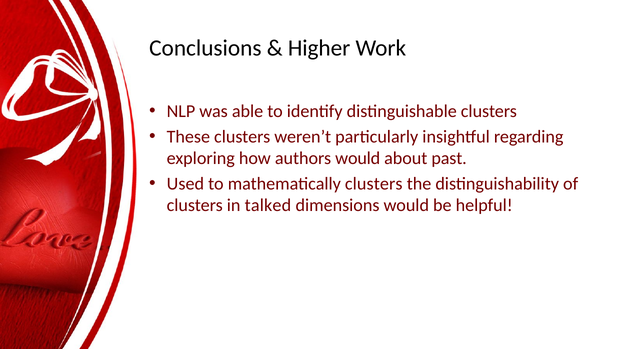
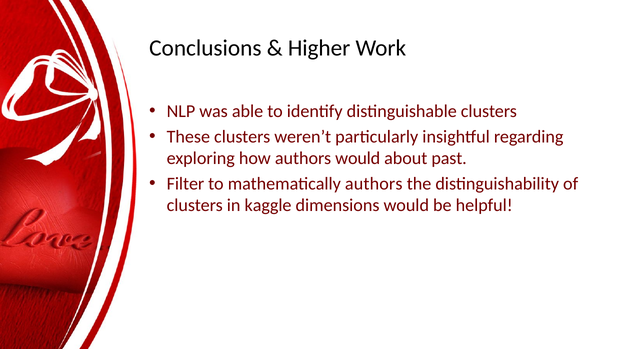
Used: Used -> Filter (185, 184)
mathematically clusters: clusters -> authors (374, 184)
talked: talked -> kaggle (268, 206)
